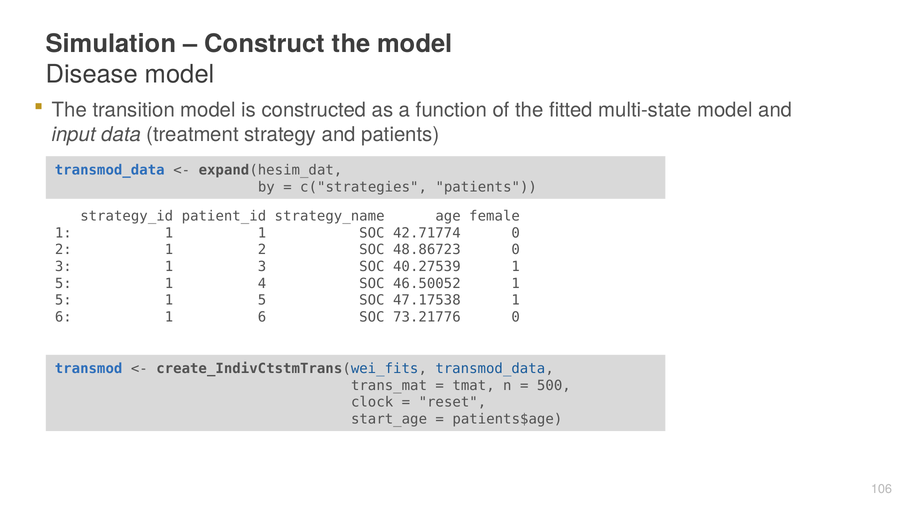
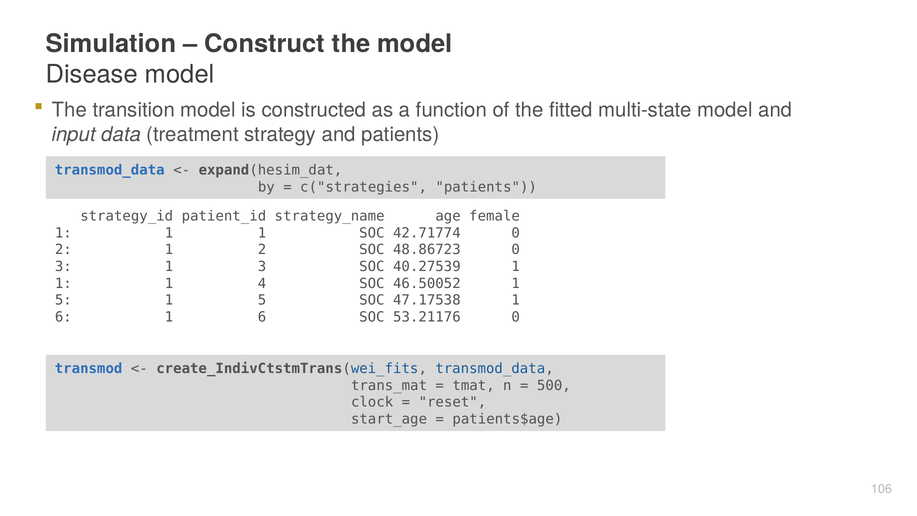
5: 5 -> 1 (63, 283)
73.21776: 73.21776 -> 53.21176 (427, 317)
